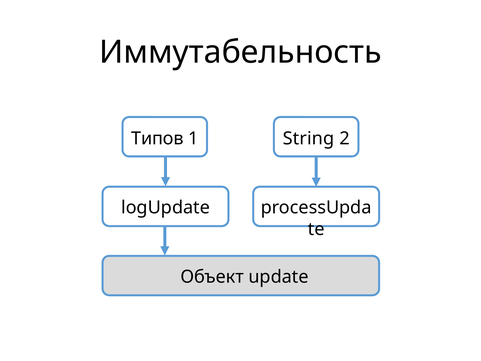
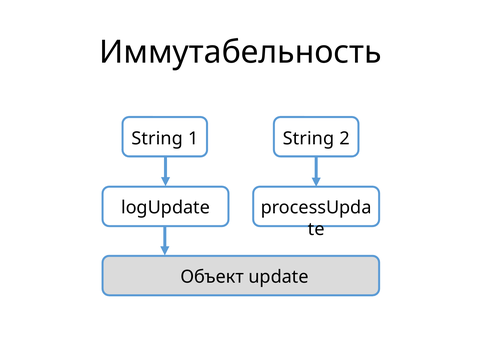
Типов: Типов -> String (157, 138)
